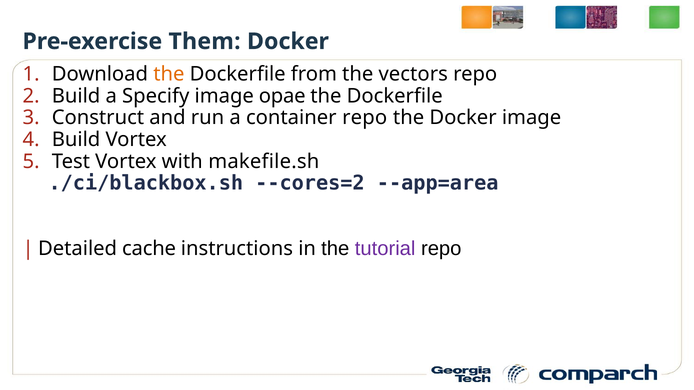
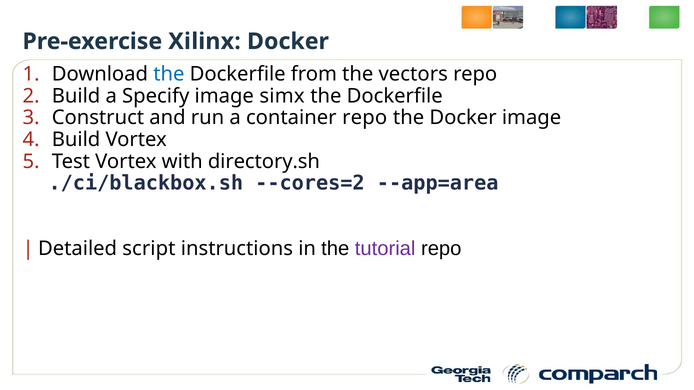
Them: Them -> Xilinx (205, 41)
the colour: orange -> blue (169, 74)
opae: opae -> simx (282, 96)
makefile.sh: makefile.sh -> directory.sh (264, 162)
cache: cache -> script (149, 249)
